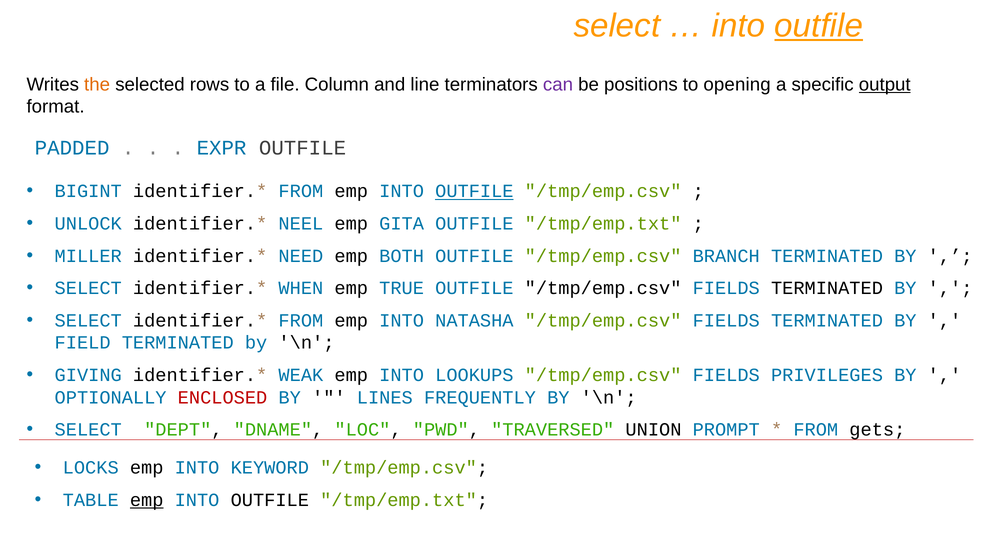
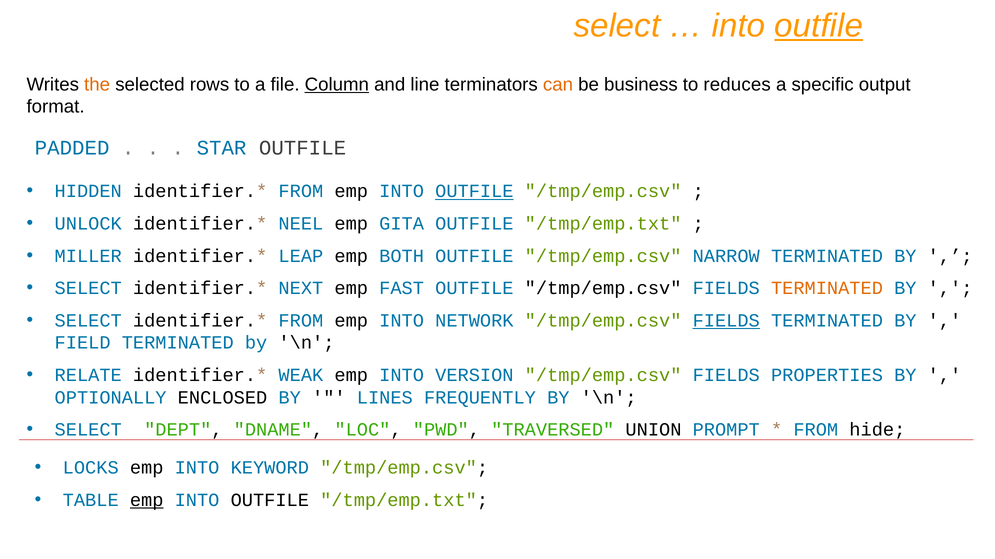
Column underline: none -> present (337, 85)
can colour: purple -> orange (558, 85)
positions: positions -> business (641, 85)
opening: opening -> reduces (737, 85)
output underline: present -> none (885, 85)
EXPR: EXPR -> STAR (222, 148)
BIGINT: BIGINT -> HIDDEN (88, 192)
NEED: NEED -> LEAP (301, 256)
BRANCH: BRANCH -> NARROW (726, 256)
WHEN: WHEN -> NEXT (301, 288)
TRUE: TRUE -> FAST (402, 288)
TERMINATED colour: black -> orange (827, 288)
NATASHA: NATASHA -> NETWORK (474, 321)
FIELDS underline: none -> present (726, 321)
GIVING: GIVING -> RELATE (88, 376)
LOOKUPS: LOOKUPS -> VERSION (474, 376)
PRIVILEGES: PRIVILEGES -> PROPERTIES (827, 376)
ENCLOSED colour: red -> black (223, 398)
gets: gets -> hide (877, 430)
